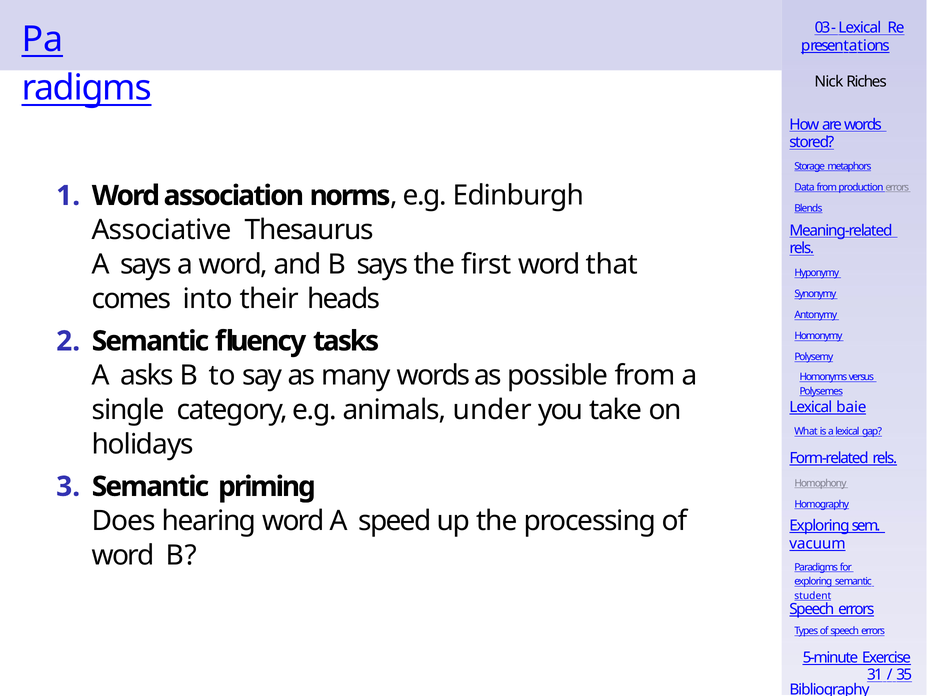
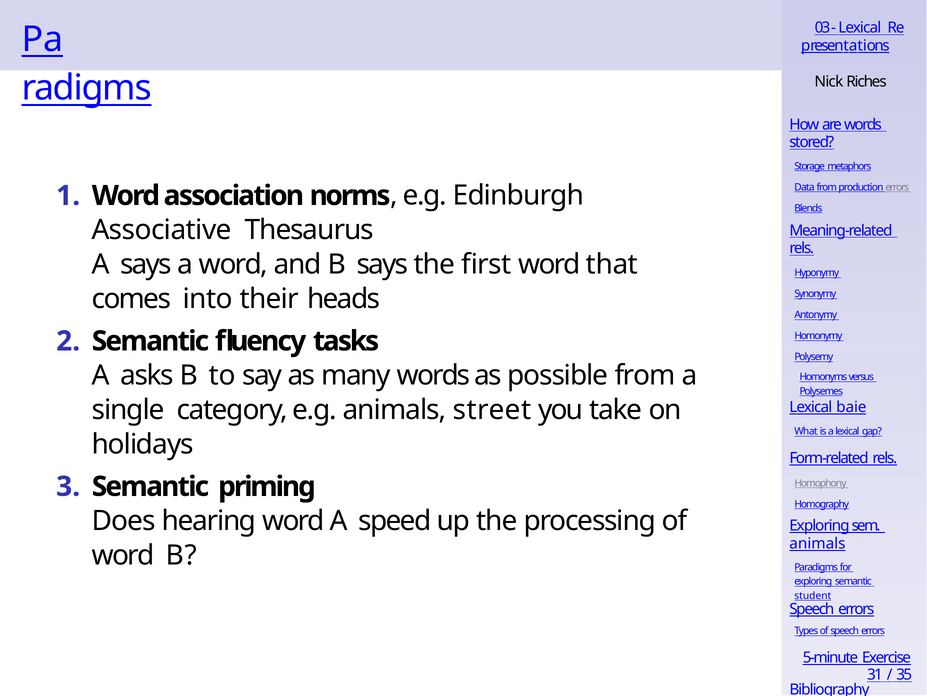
under: under -> street (492, 410)
vacuum: vacuum -> animals (817, 543)
